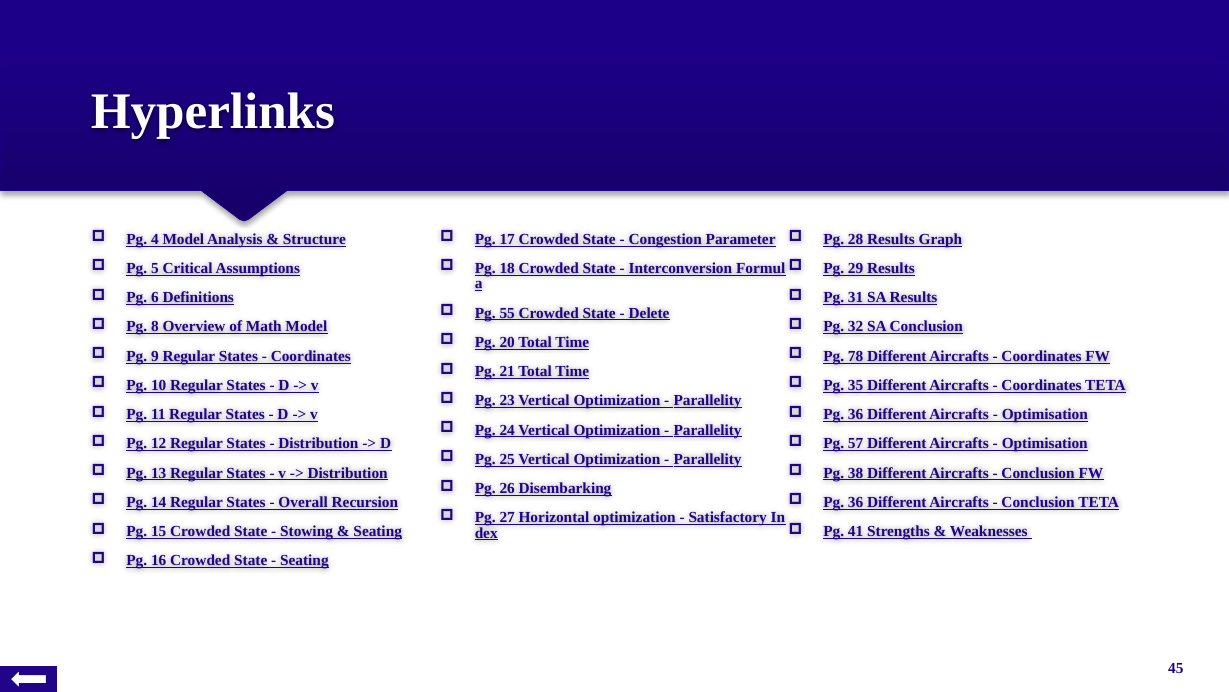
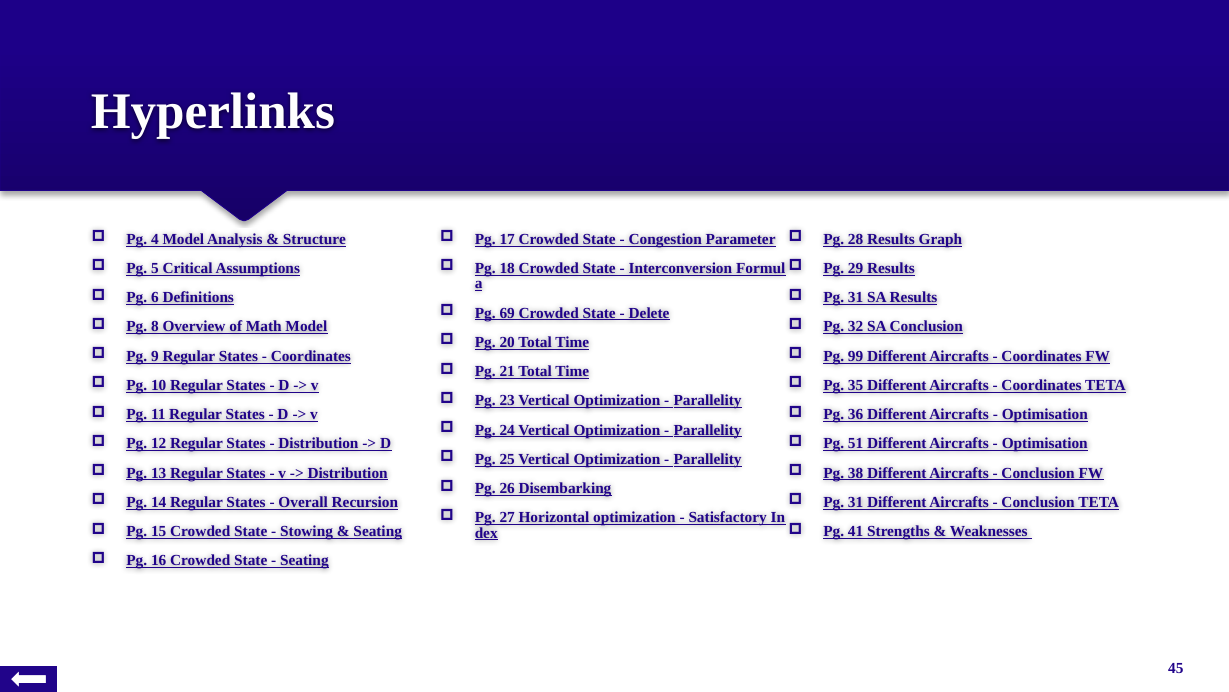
55: 55 -> 69 (507, 313)
78: 78 -> 99 (856, 356)
57: 57 -> 51 (856, 443)
36: 36 -> 31 (856, 502)
